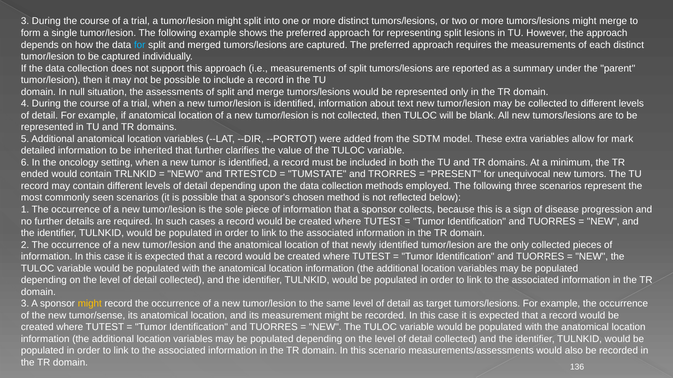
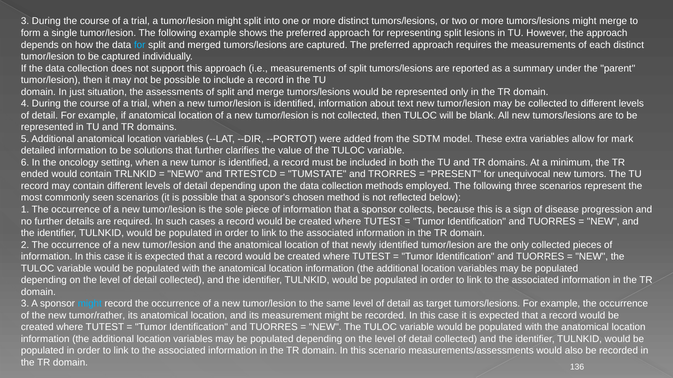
null: null -> just (77, 92)
inherited: inherited -> solutions (153, 151)
might colour: yellow -> light blue (90, 304)
tumor/sense: tumor/sense -> tumor/rather (97, 316)
